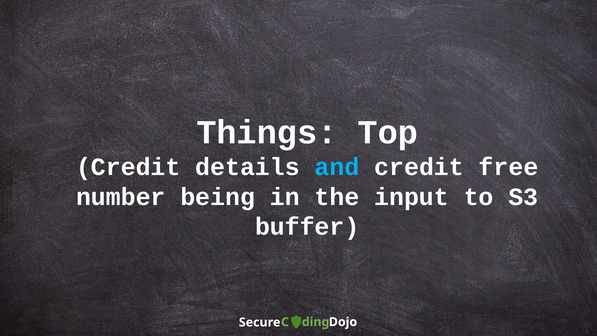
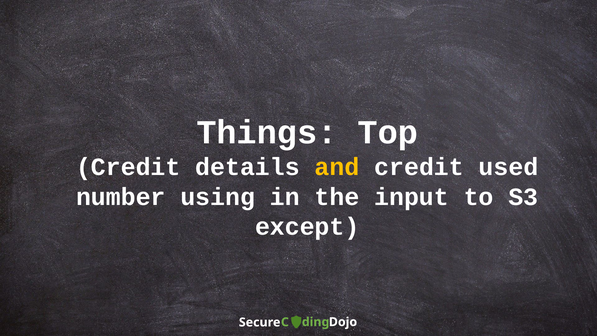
and colour: light blue -> yellow (337, 167)
free: free -> used (508, 167)
being: being -> using (218, 197)
buffer: buffer -> except (307, 227)
